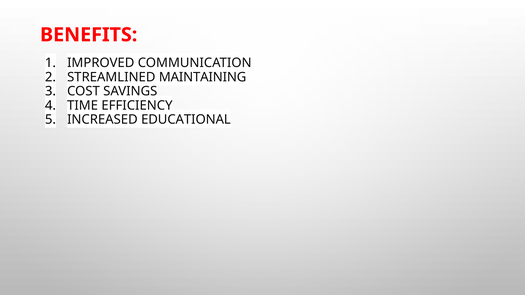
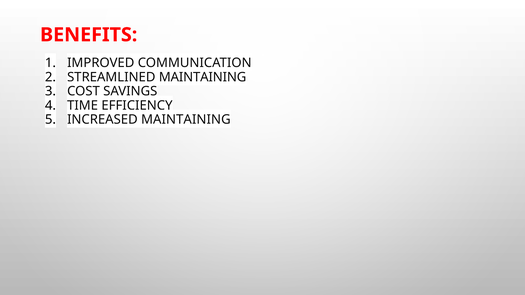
INCREASED EDUCATIONAL: EDUCATIONAL -> MAINTAINING (186, 120)
